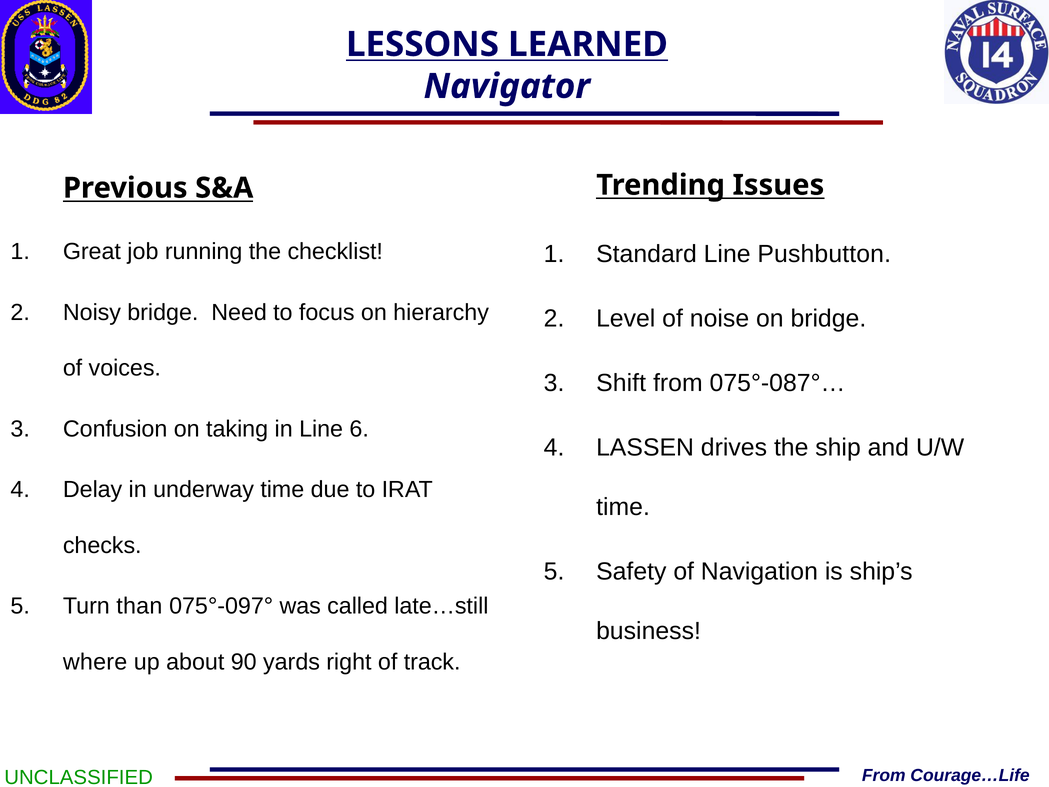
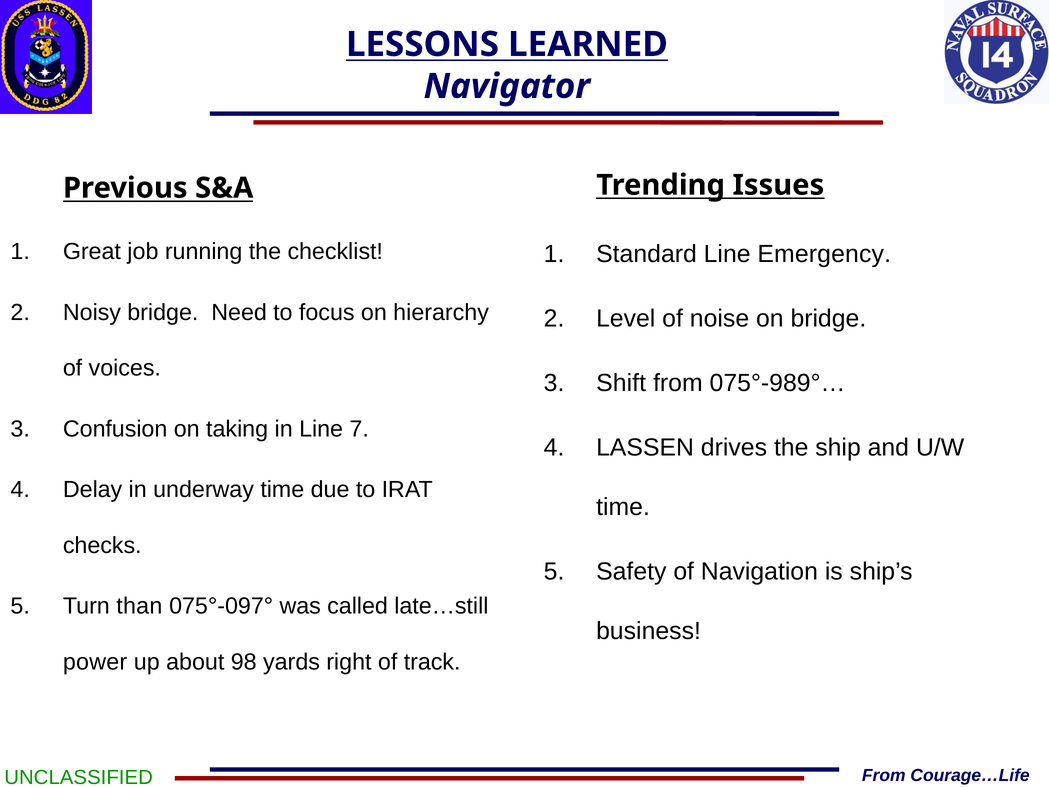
Pushbutton: Pushbutton -> Emergency (824, 254)
075°-087°…: 075°-087°… -> 075°-989°… (777, 383)
6: 6 -> 7 (359, 429)
where: where -> power (95, 662)
90: 90 -> 98 (244, 662)
